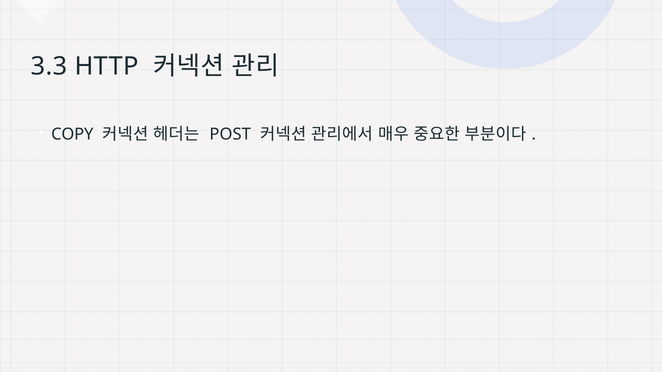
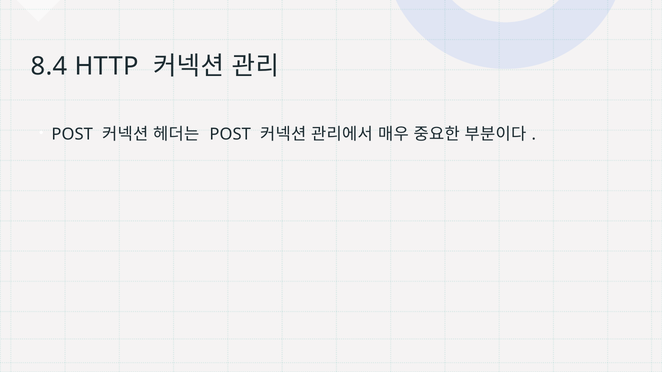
3.3: 3.3 -> 8.4 (49, 67)
COPY: COPY -> POST (72, 134)
